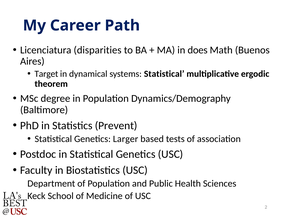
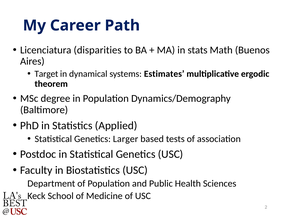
does: does -> stats (198, 50)
systems Statistical: Statistical -> Estimates (164, 74)
Prevent: Prevent -> Applied (116, 126)
